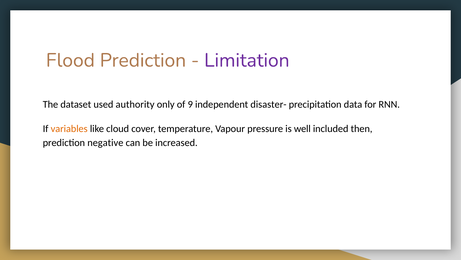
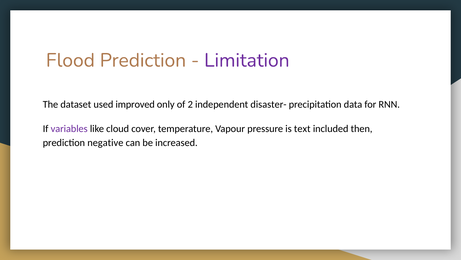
authority: authority -> improved (135, 104)
9: 9 -> 2 (190, 104)
variables colour: orange -> purple (69, 128)
well: well -> text (302, 128)
